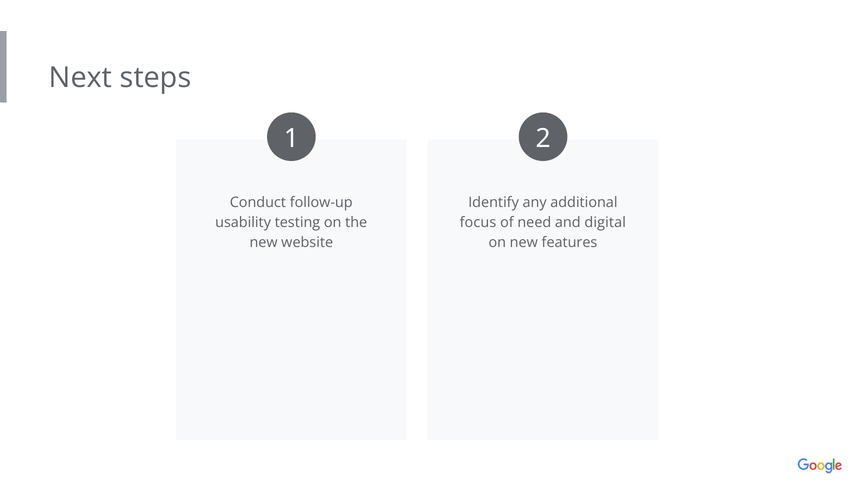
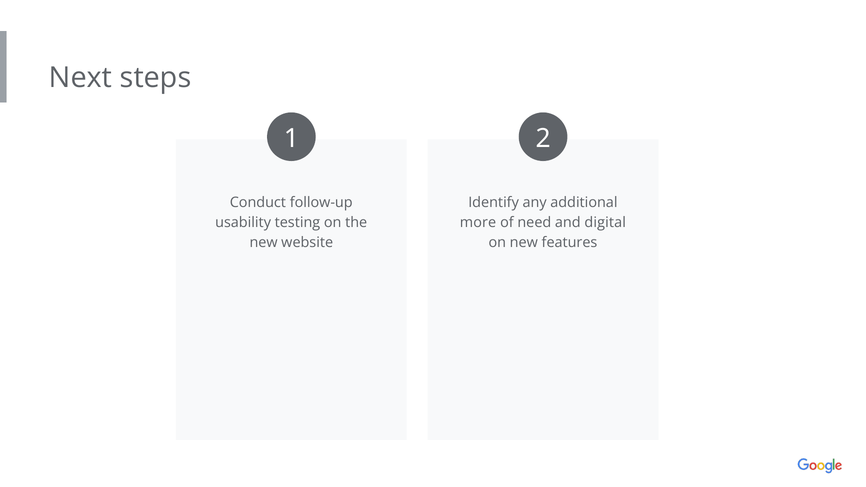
focus: focus -> more (478, 222)
